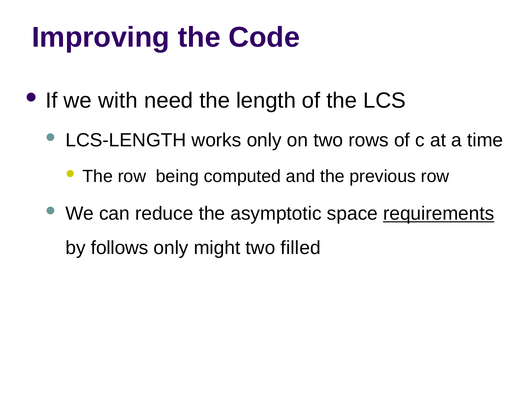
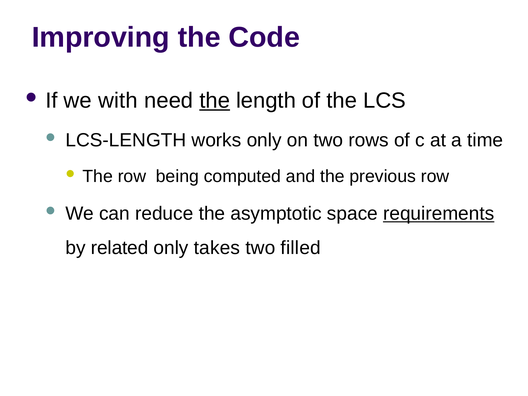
the underline: none -> present (215, 101)
follows: follows -> related (120, 248)
might: might -> takes (217, 248)
